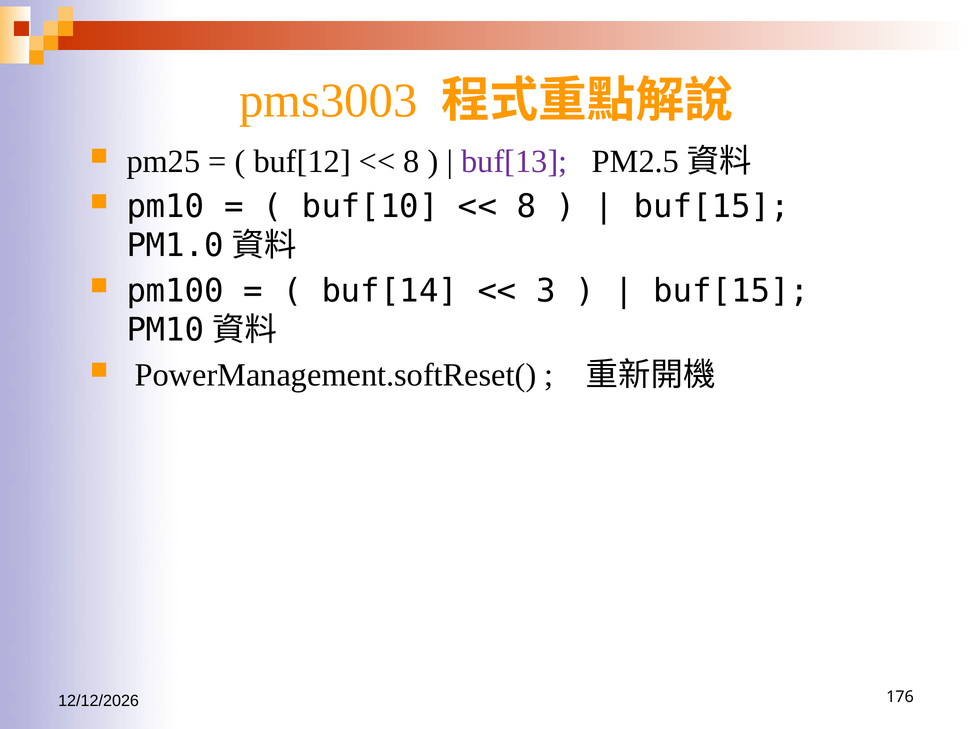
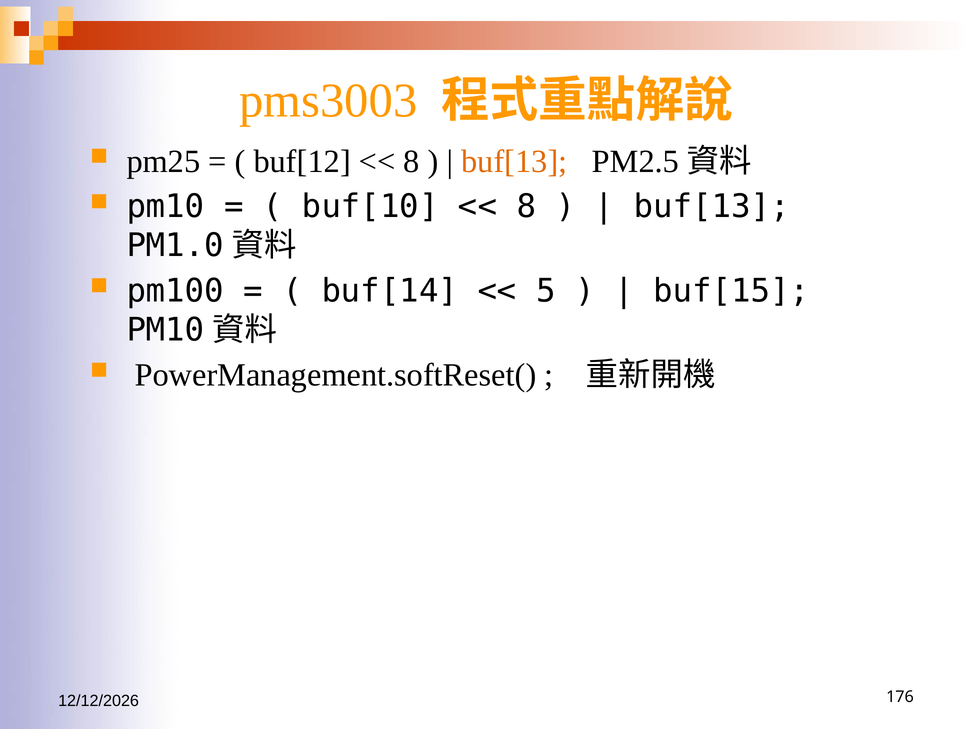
buf[13 colour: purple -> orange (514, 161)
buf[15: buf[15 -> buf[13 (712, 207)
3: 3 -> 5 (546, 291)
